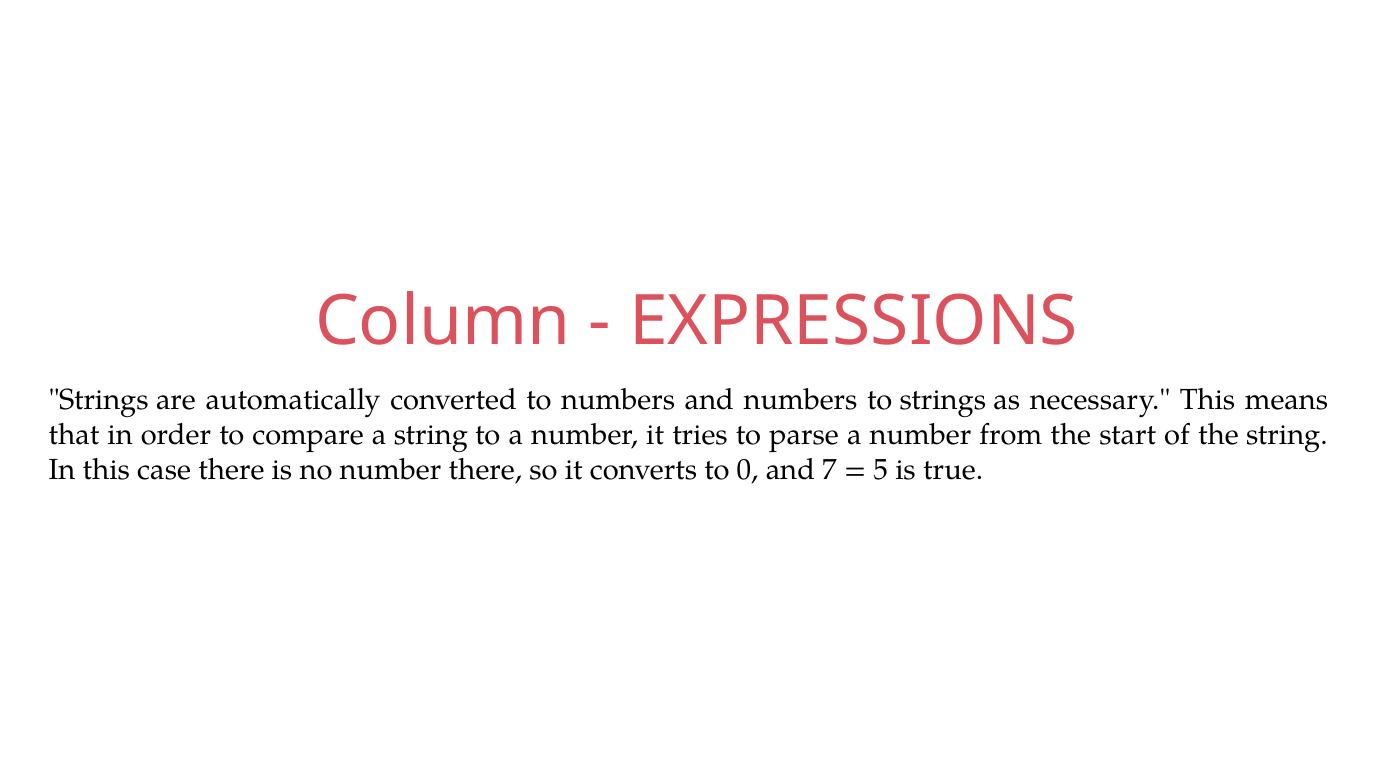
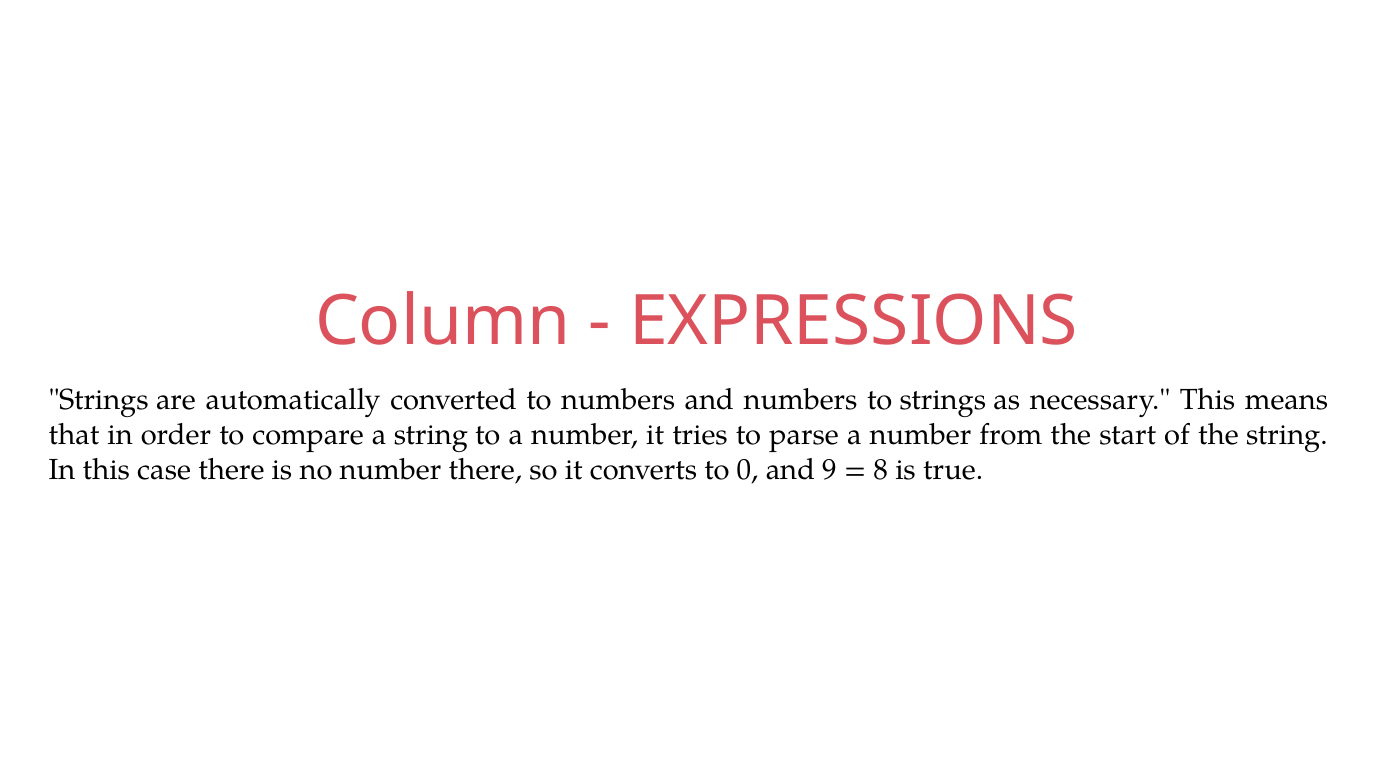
7: 7 -> 9 (829, 470)
5: 5 -> 8 (881, 470)
